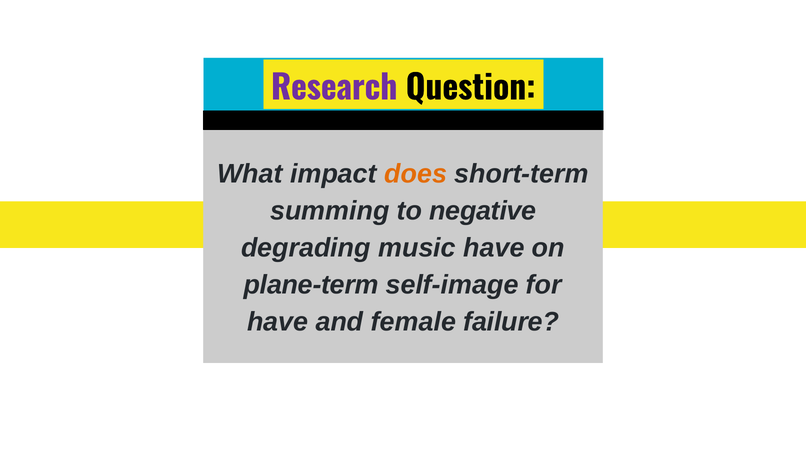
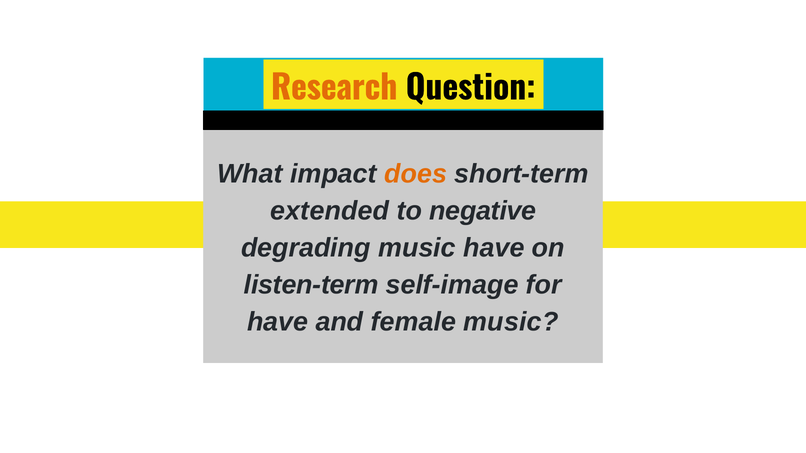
Research colour: purple -> orange (334, 88)
summing: summing -> extended (330, 211)
plane-term: plane-term -> listen-term (311, 285)
female failure: failure -> music (511, 322)
